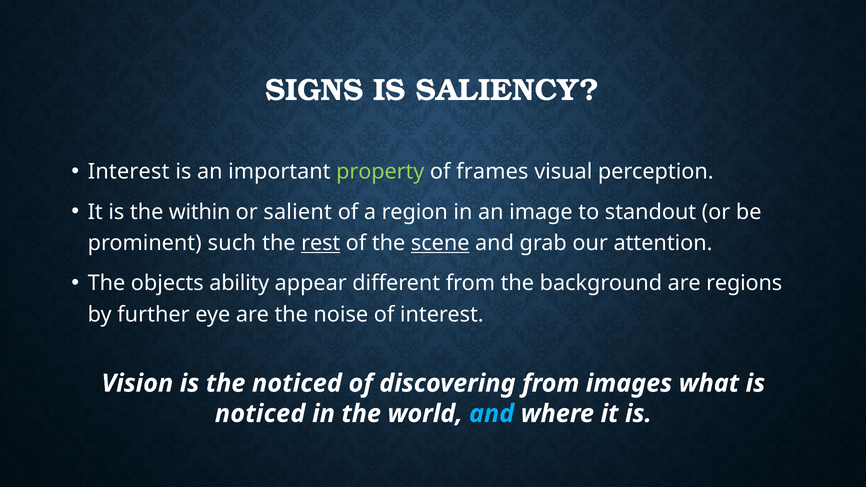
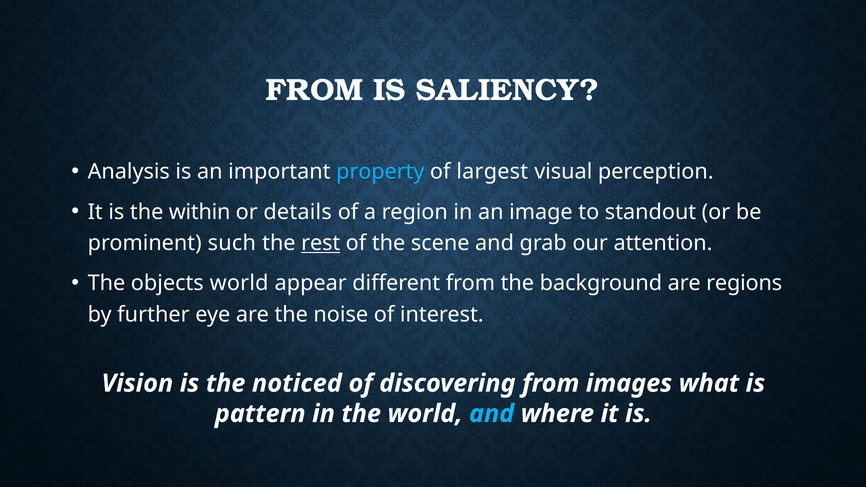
SIGNS: SIGNS -> FROM (315, 90)
Interest: Interest -> Analysis (129, 172)
property colour: light green -> light blue (380, 172)
frames: frames -> largest (492, 172)
salient: salient -> details (298, 212)
scene underline: present -> none (440, 243)
objects ability: ability -> world (239, 283)
noticed: noticed -> pattern (260, 414)
